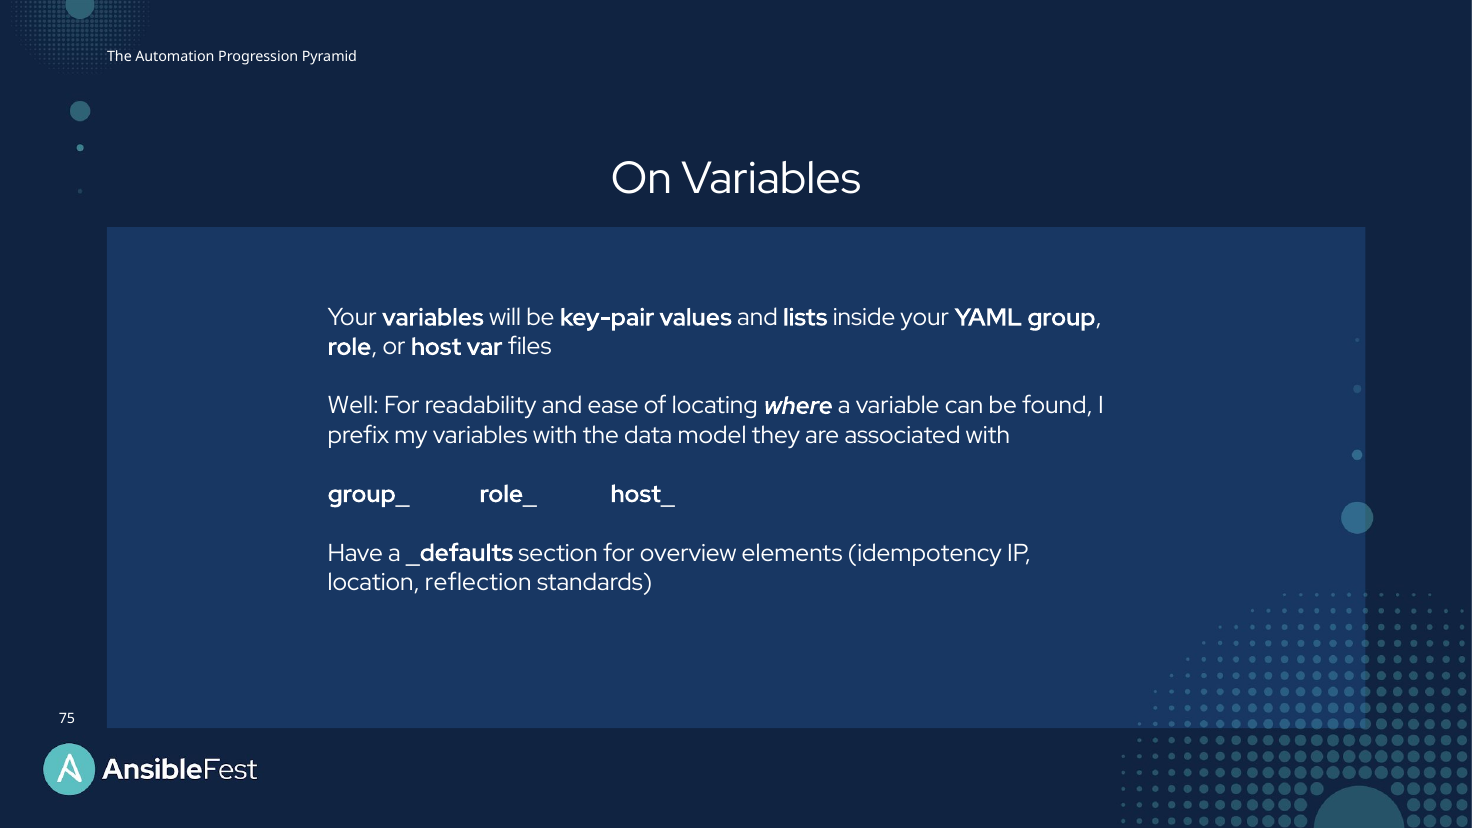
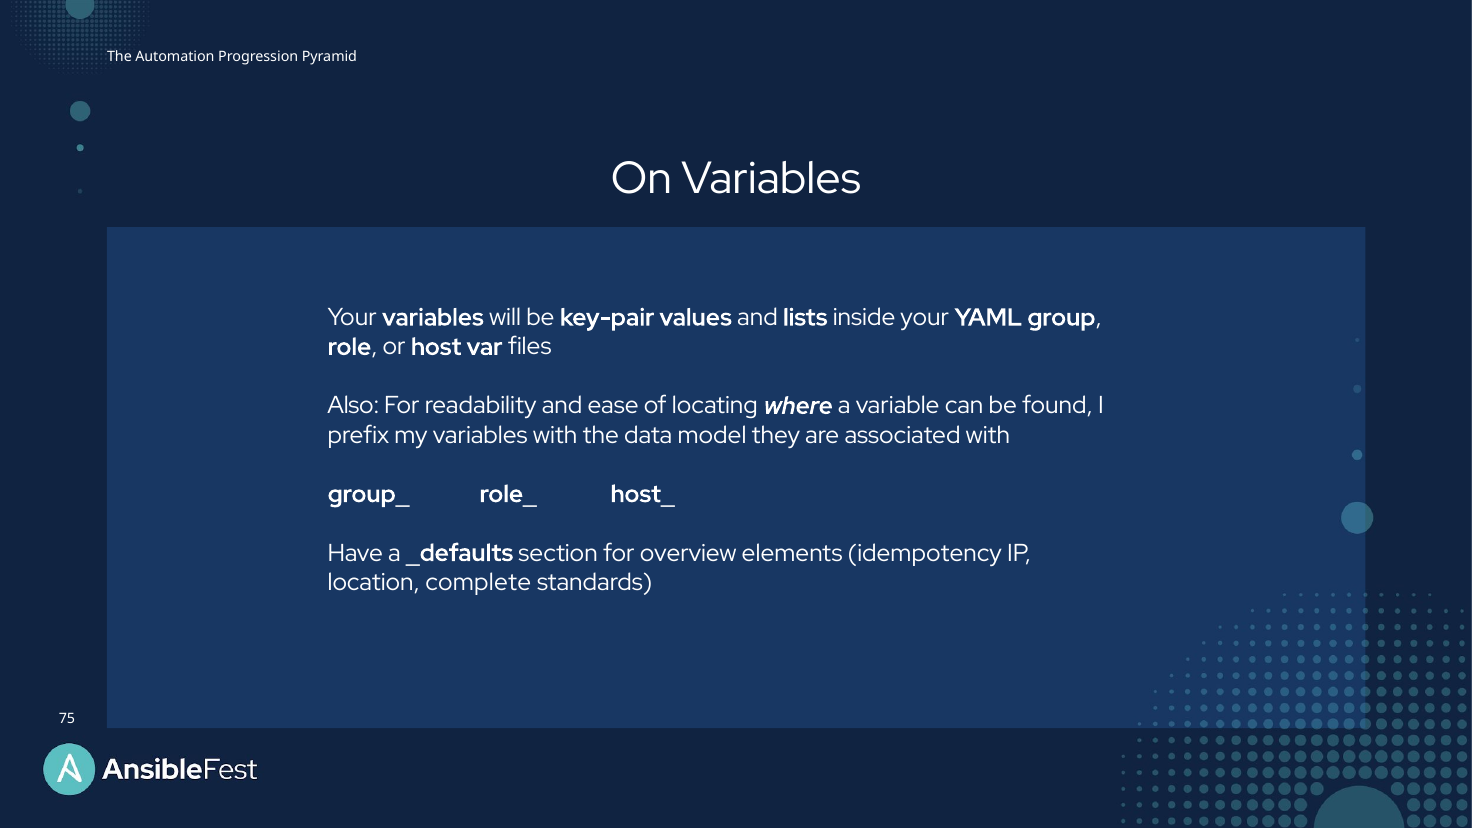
Well: Well -> Also (353, 406)
reflection: reflection -> complete (478, 582)
